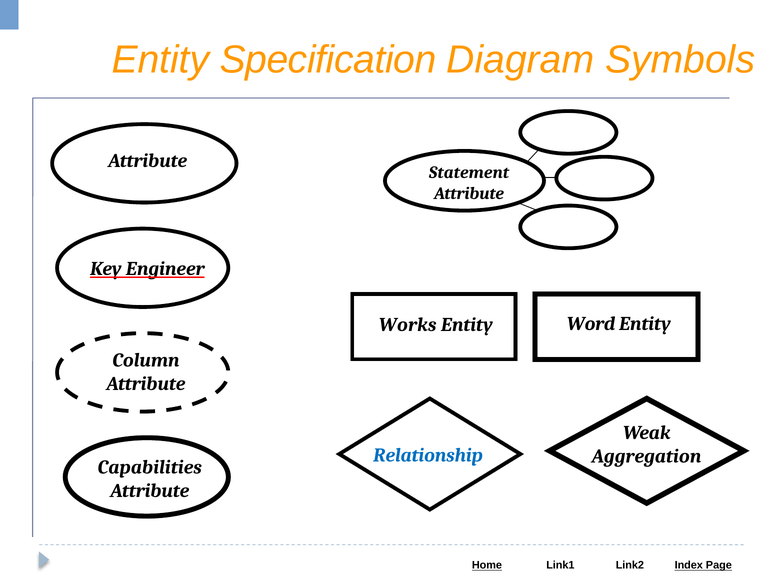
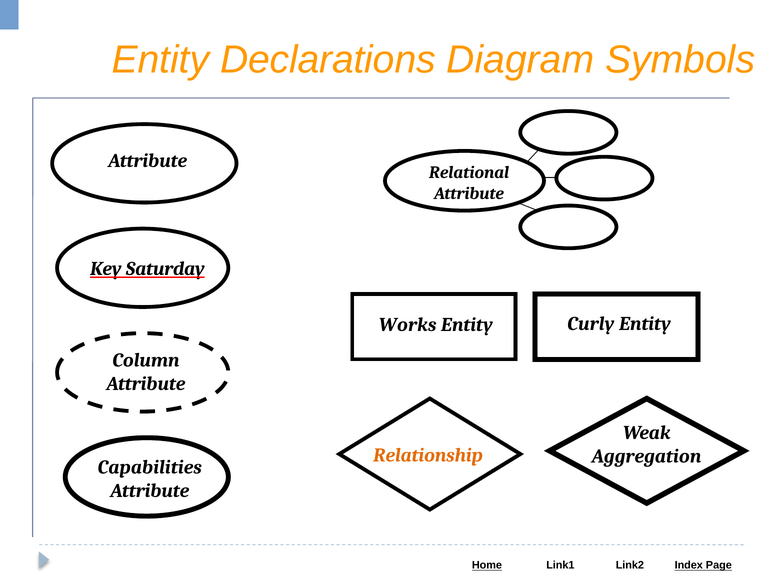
Specification: Specification -> Declarations (328, 60)
Statement: Statement -> Relational (469, 172)
Engineer: Engineer -> Saturday (165, 268)
Word: Word -> Curly (591, 323)
Relationship colour: blue -> orange (428, 455)
